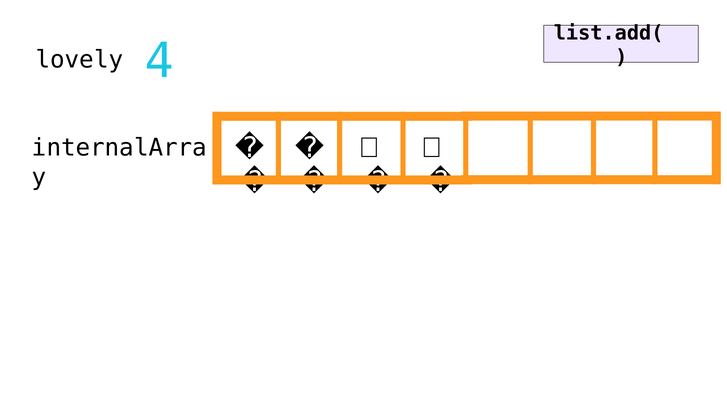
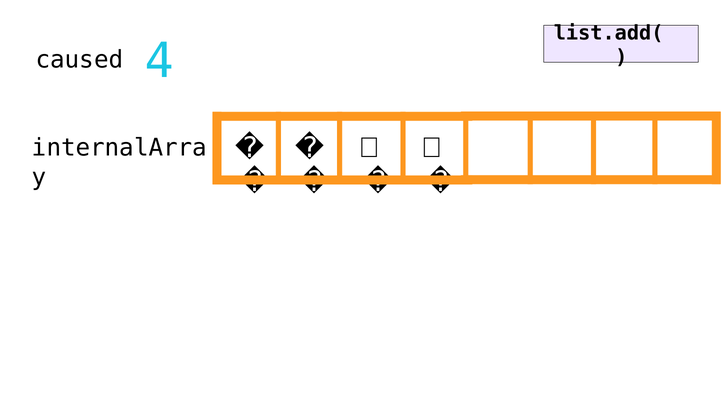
lovely: lovely -> caused (79, 60)
